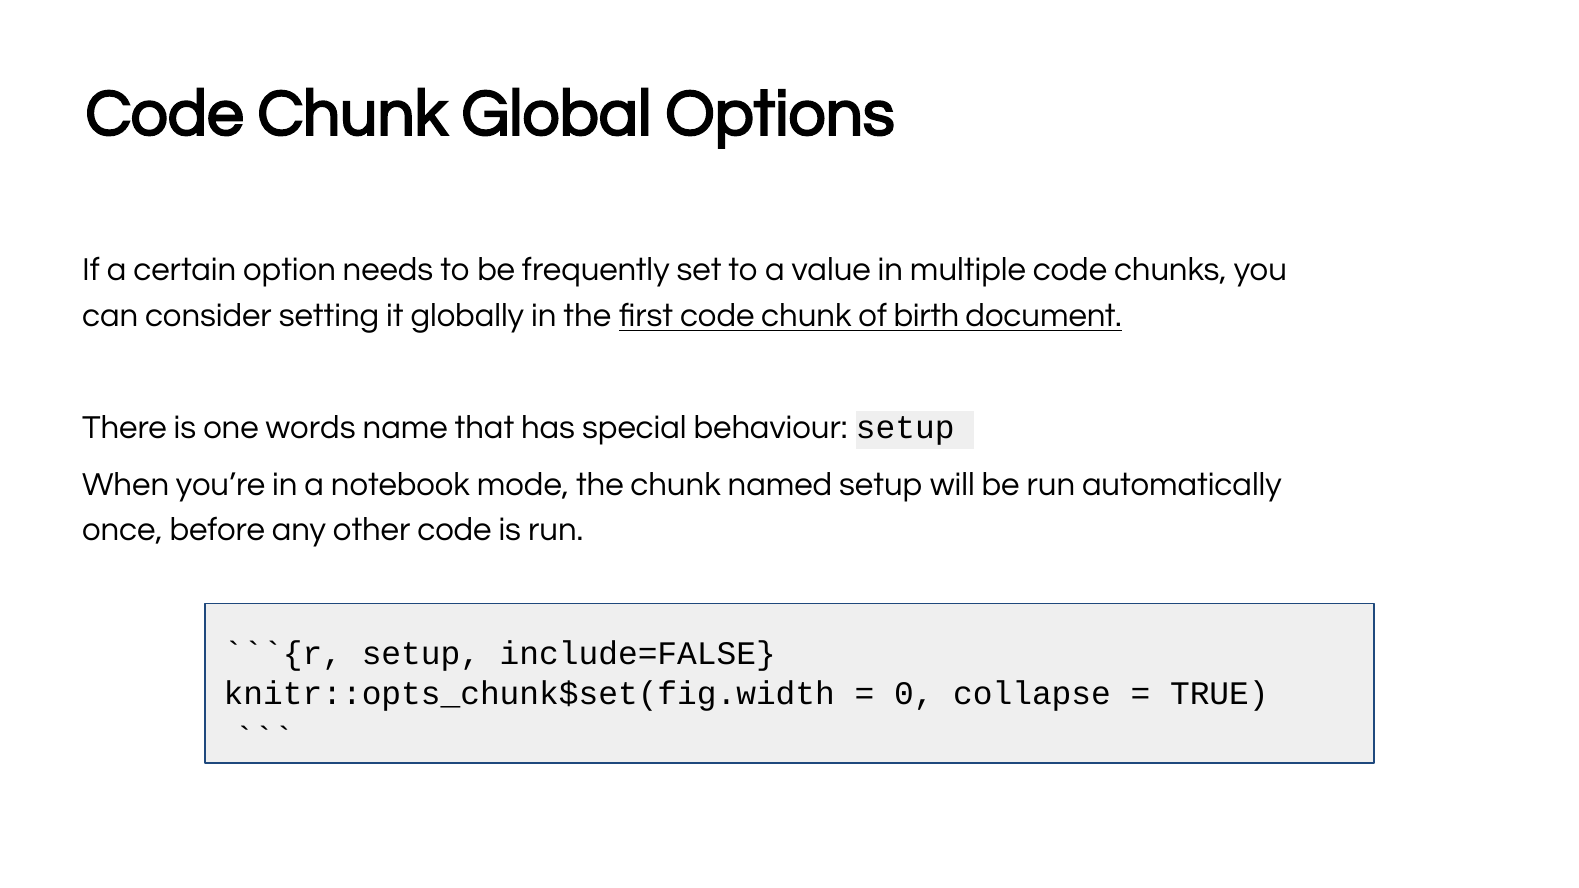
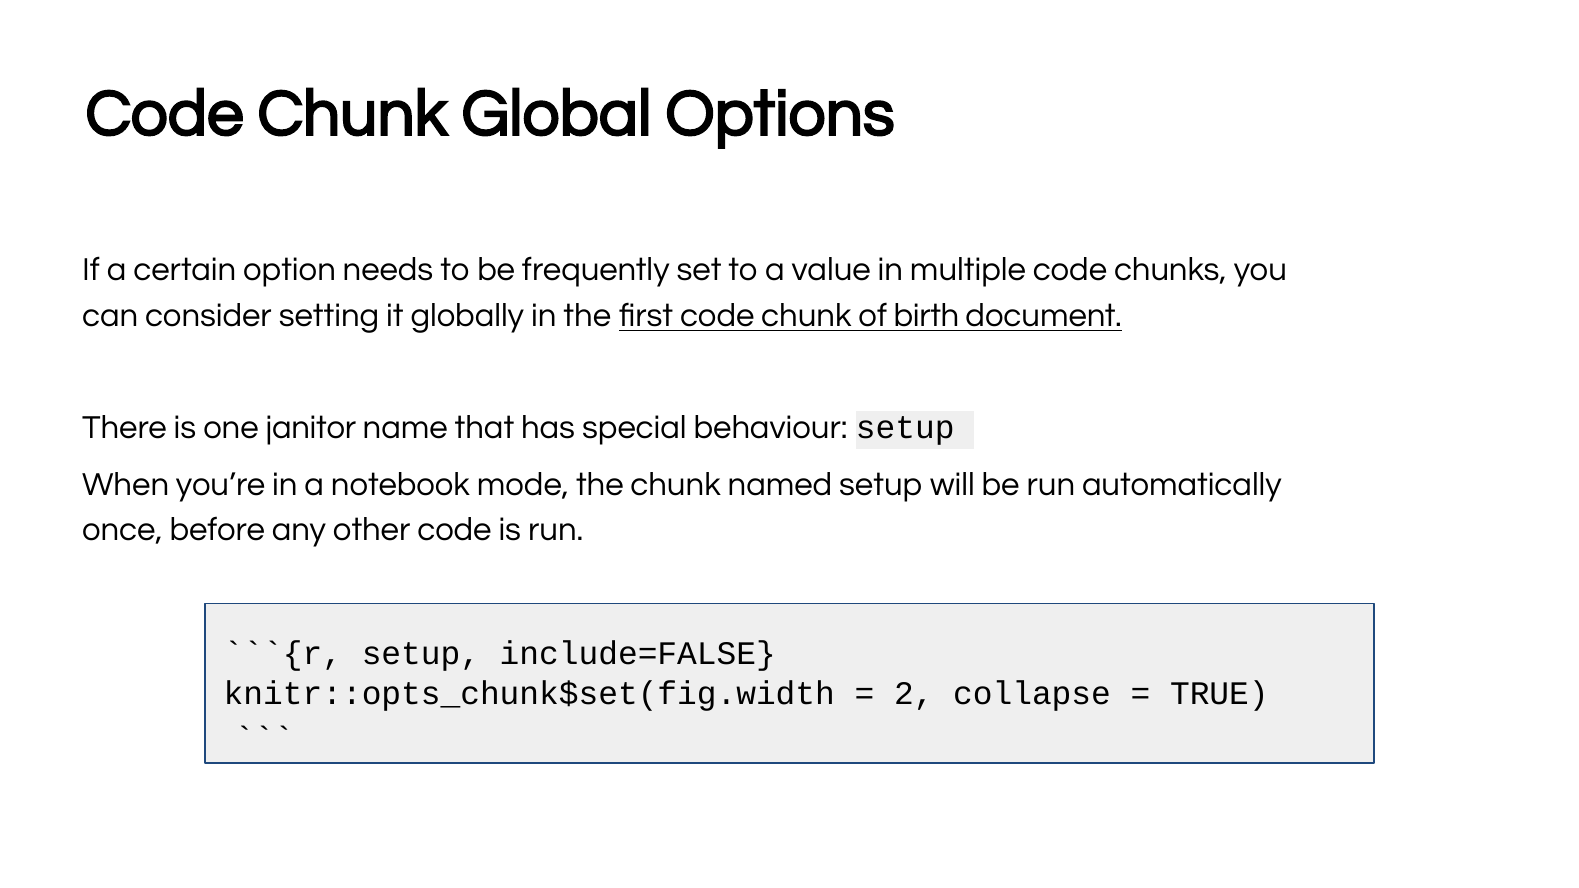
words: words -> janitor (311, 428)
0: 0 -> 2 (914, 693)
